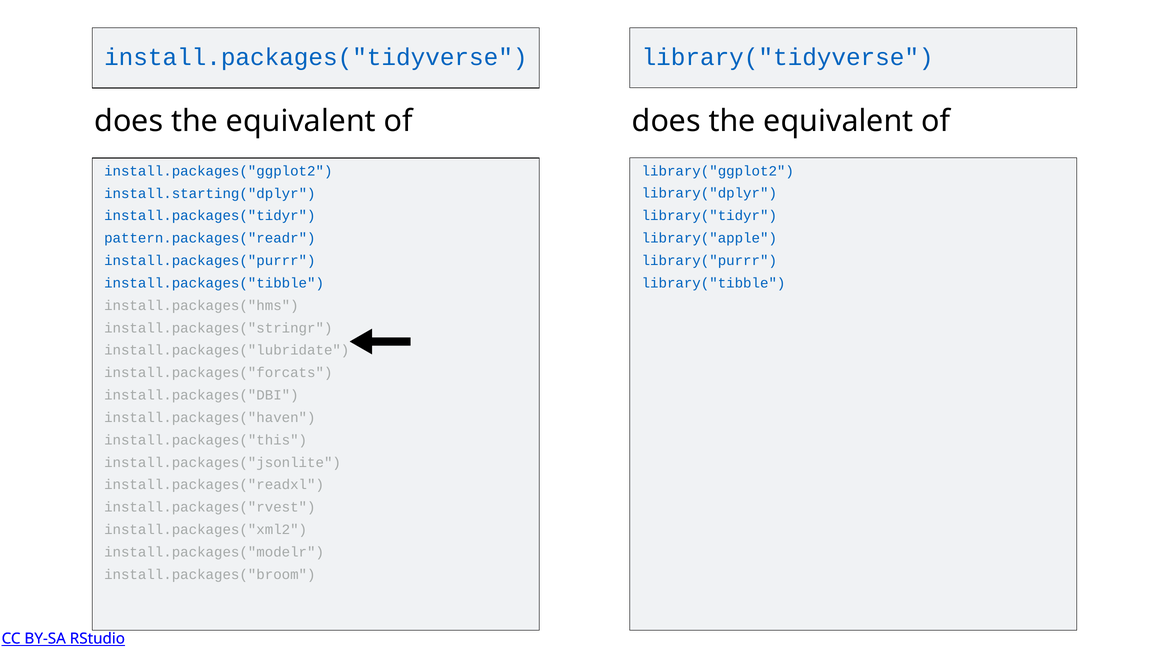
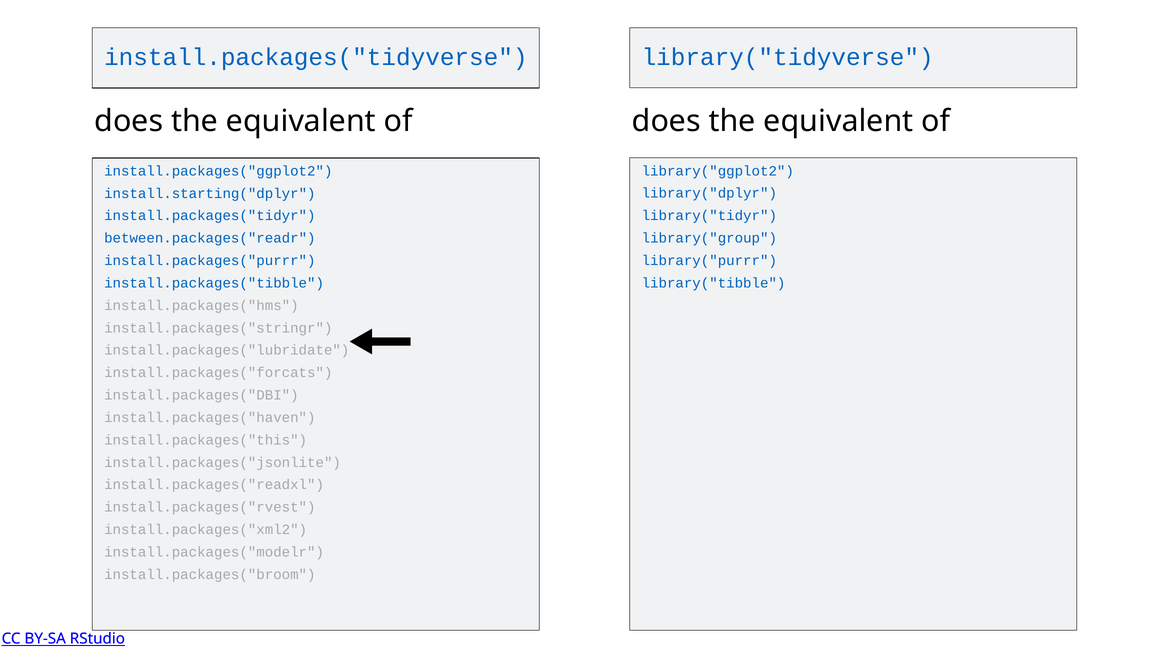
library("apple: library("apple -> library("group (709, 238)
pattern.packages("readr: pattern.packages("readr -> between.packages("readr (210, 238)
